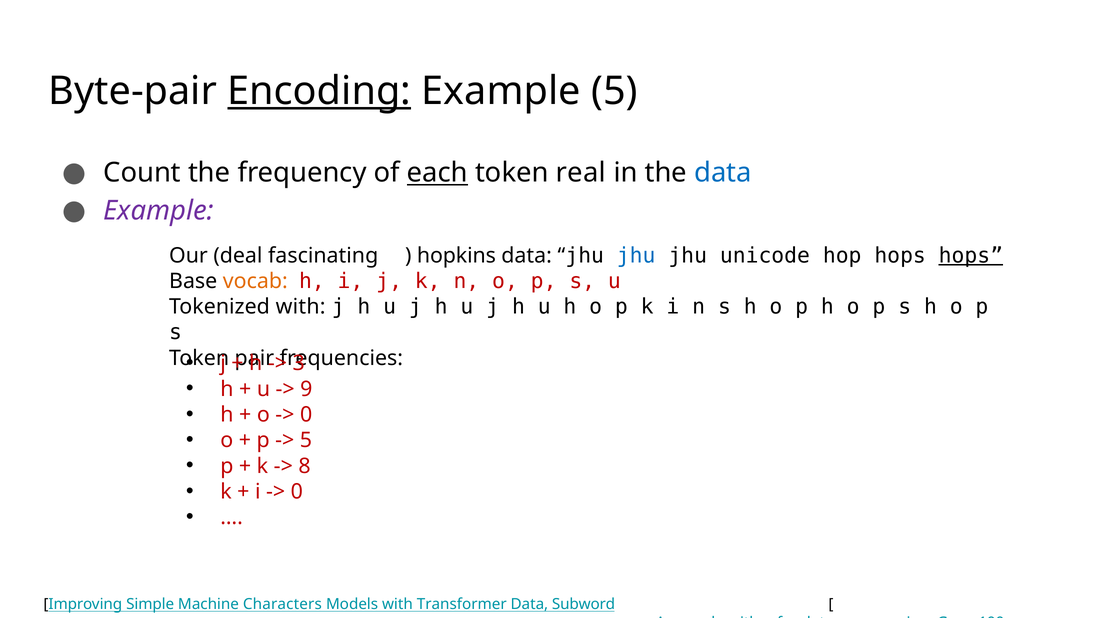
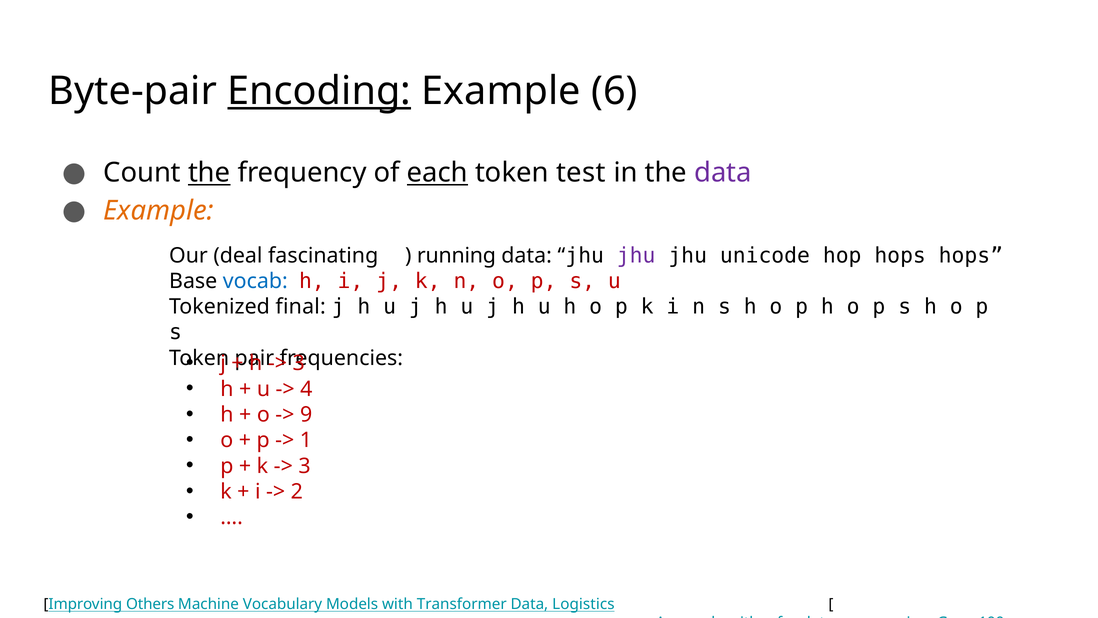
Example 5: 5 -> 6 (614, 91)
the underline: none -> present (209, 173)
real: real -> test (581, 173)
data colour: blue -> purple (723, 173)
Example colour: purple -> orange (159, 211)
jhu colour: blue -> purple (636, 255)
hops underline: present -> none (971, 255)
hopkins: hopkins -> running (456, 255)
vocab colour: orange -> blue (255, 281)
Tokenized with: with -> final (301, 307)
9: 9 -> 4 (306, 389)
0: 0 -> 9 (306, 414)
5: 5 -> 1 (306, 440)
8: 8 -> 3 (304, 466)
0: 0 -> 2 (297, 491)
Simple: Simple -> Others (150, 604)
Characters: Characters -> Vocabulary (282, 604)
Subword: Subword -> Logistics (583, 604)
